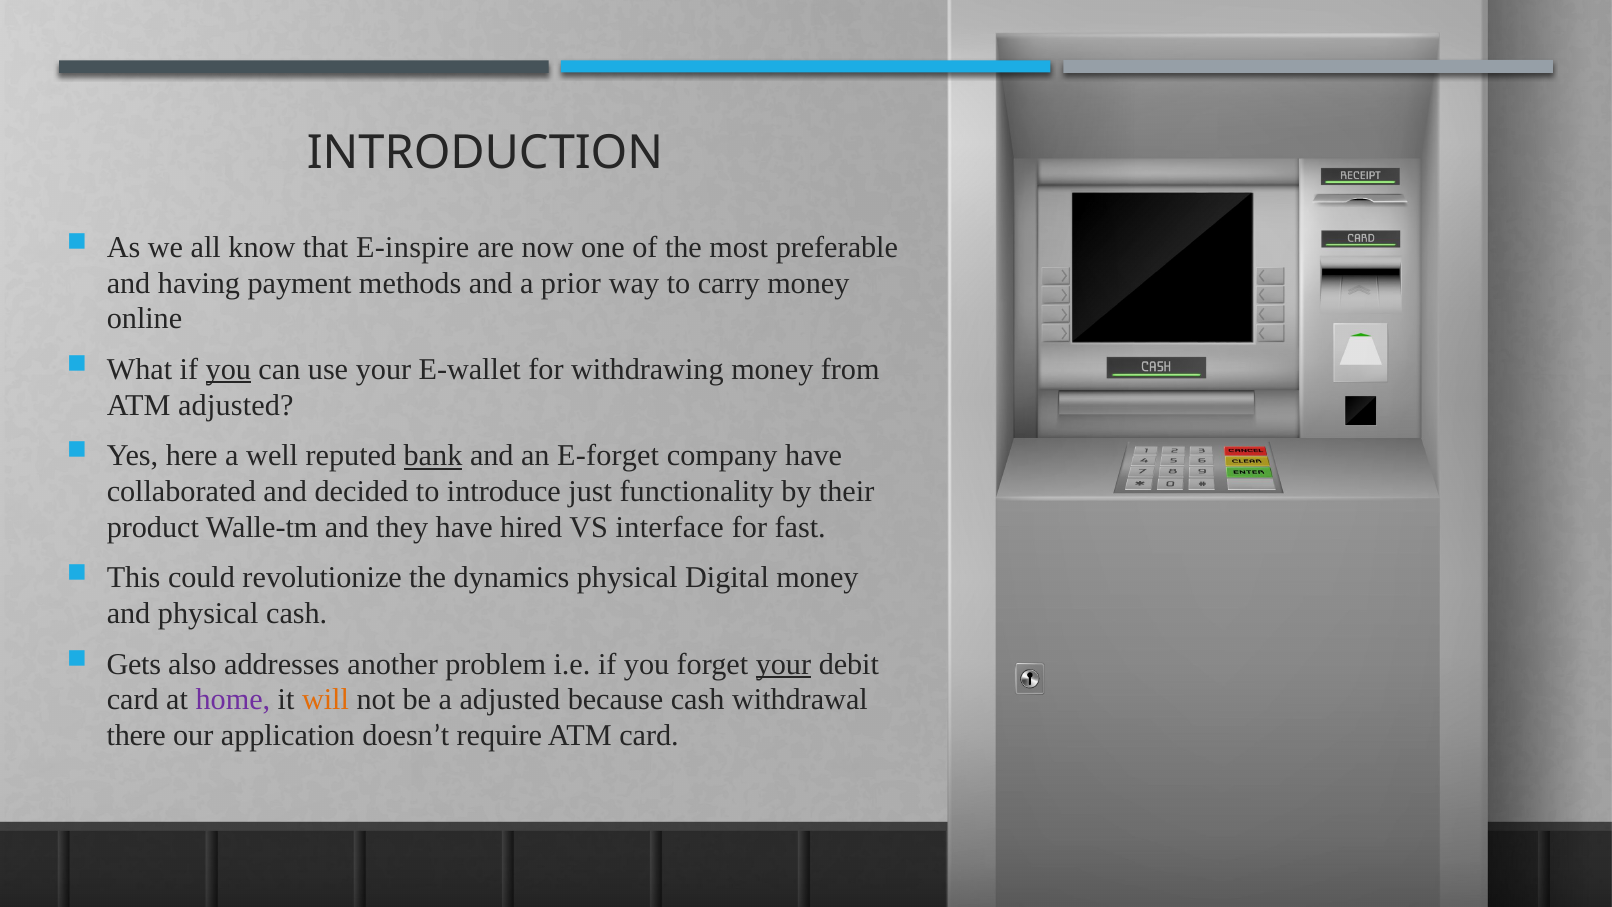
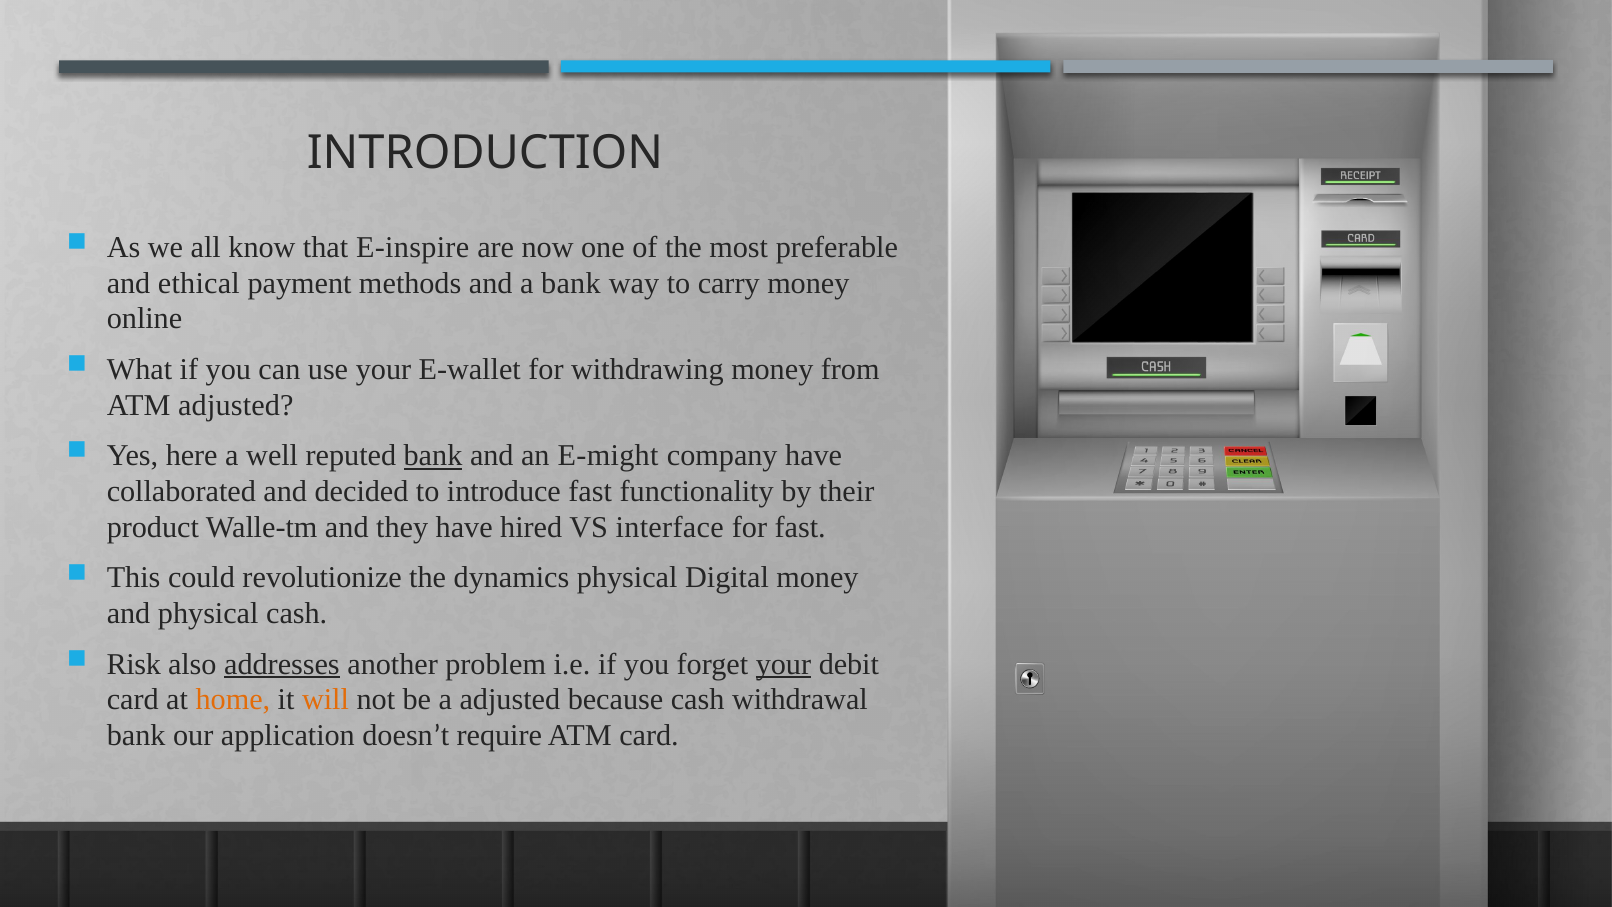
having: having -> ethical (199, 283)
a prior: prior -> bank (571, 283)
you underline: present -> none (228, 369)
E-forget: E-forget -> E-might (608, 455)
introduce just: just -> fast (590, 491)
Gets: Gets -> Risk (134, 664)
addresses underline: none -> present (282, 664)
home colour: purple -> orange (233, 700)
there: there -> bank (136, 736)
